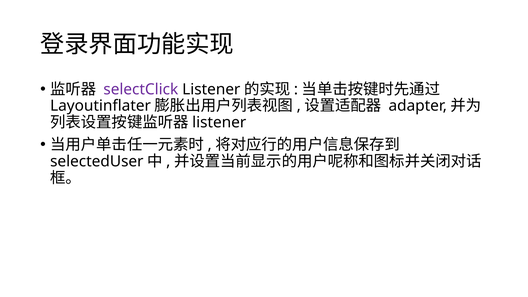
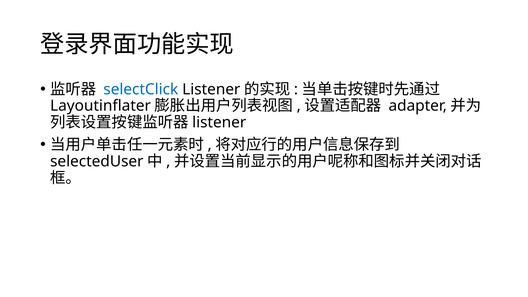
selectClick colour: purple -> blue (141, 89)
